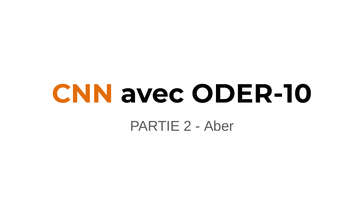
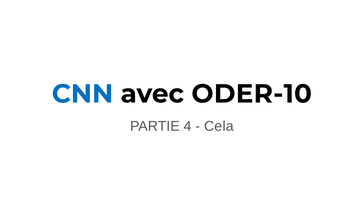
CNN colour: orange -> blue (83, 94)
2: 2 -> 4 (188, 126)
Aber: Aber -> Cela (219, 126)
